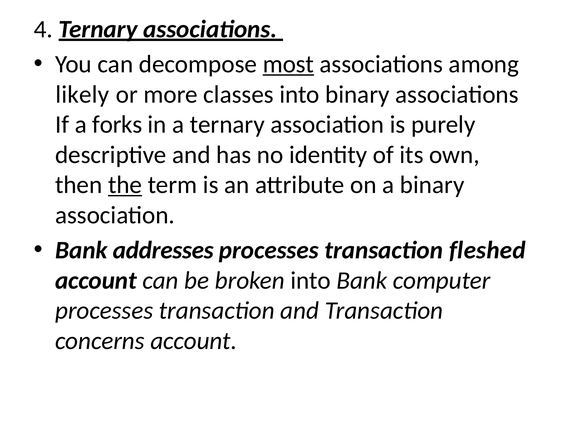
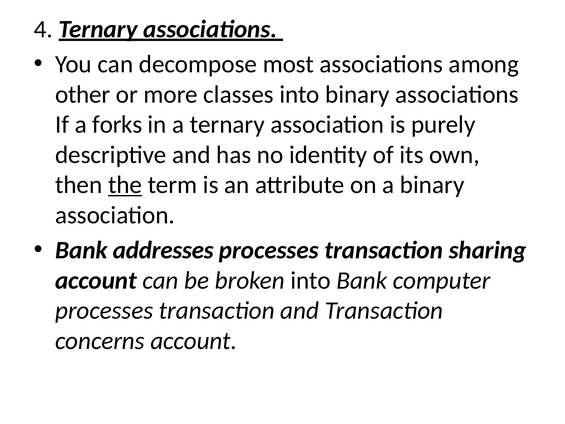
most underline: present -> none (288, 64)
likely: likely -> other (83, 94)
fleshed: fleshed -> sharing (488, 250)
